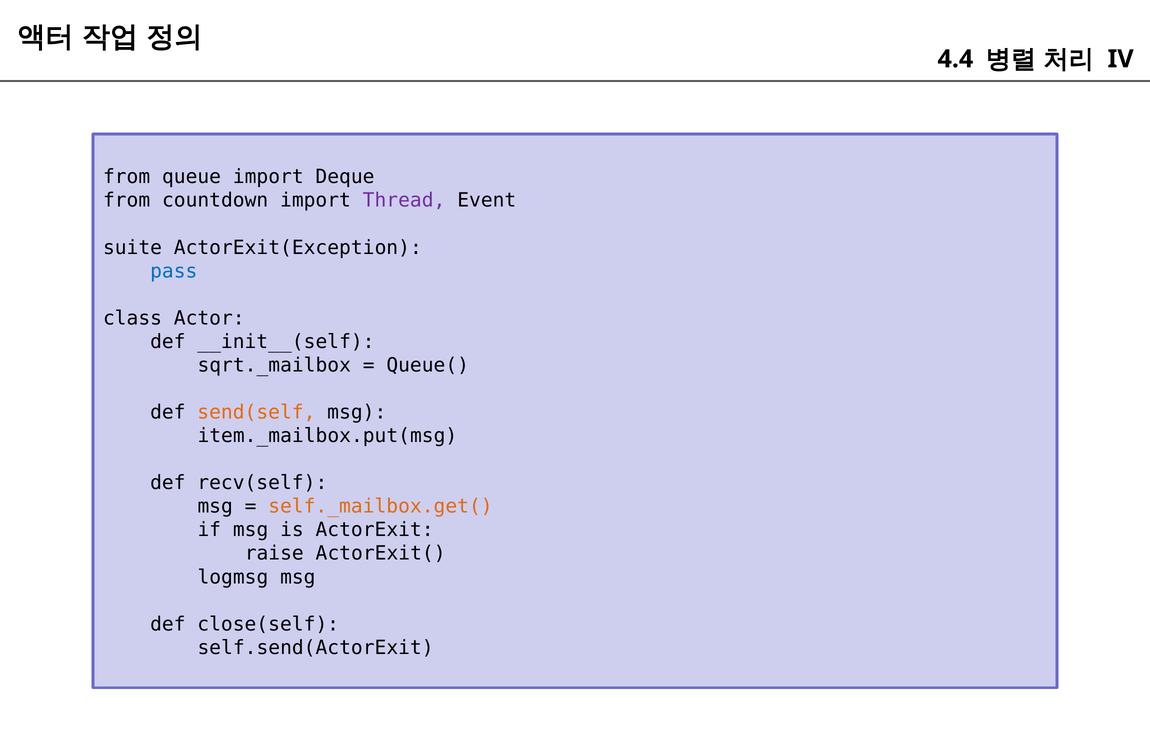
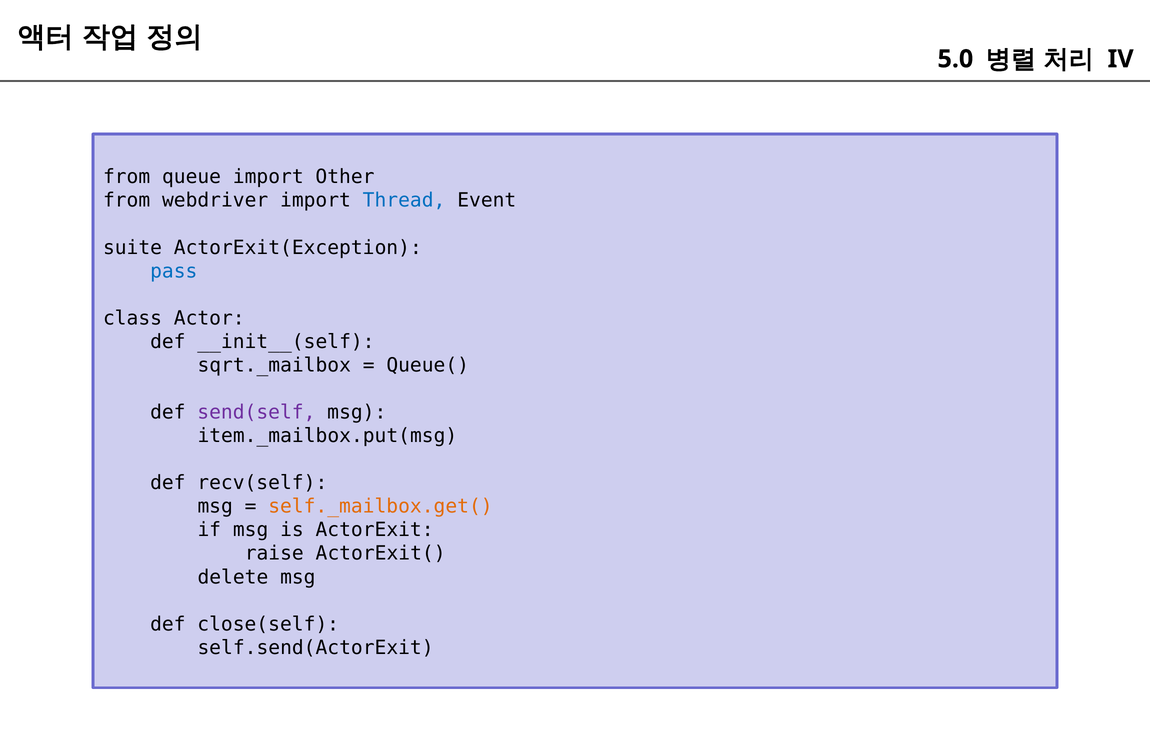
4.4: 4.4 -> 5.0 (955, 59)
Deque: Deque -> Other (345, 177)
countdown: countdown -> webdriver (215, 200)
Thread colour: purple -> blue (404, 200)
send(self colour: orange -> purple (256, 412)
logmsg: logmsg -> delete (233, 577)
